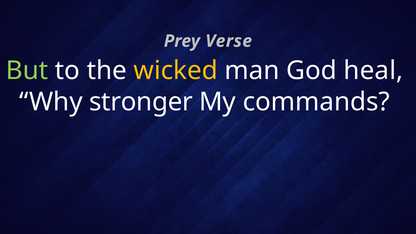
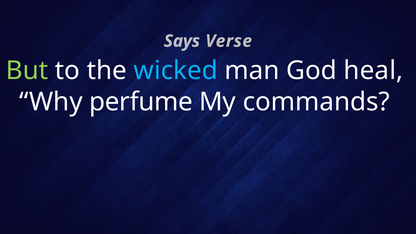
Prey: Prey -> Says (182, 41)
wicked colour: yellow -> light blue (176, 71)
stronger: stronger -> perfume (141, 102)
